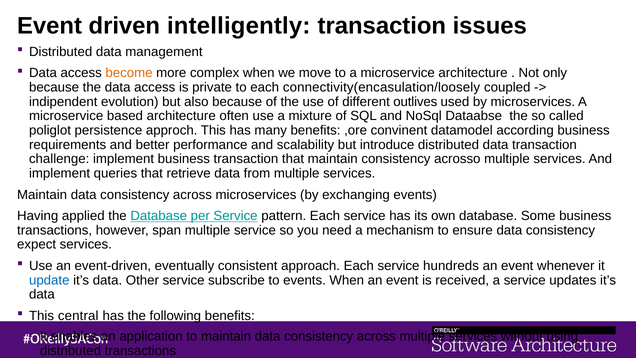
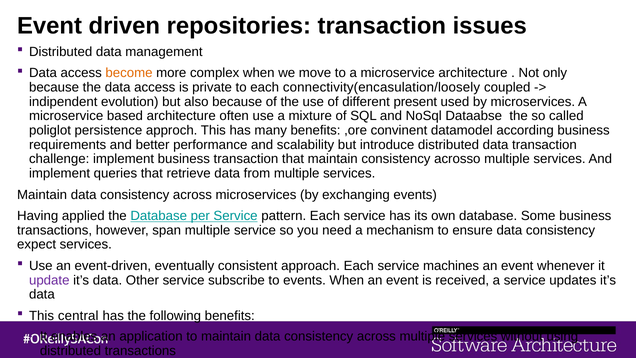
intelligently: intelligently -> repositories (239, 26)
outlives: outlives -> present (415, 102)
hundreds: hundreds -> machines (451, 266)
update colour: blue -> purple (49, 280)
